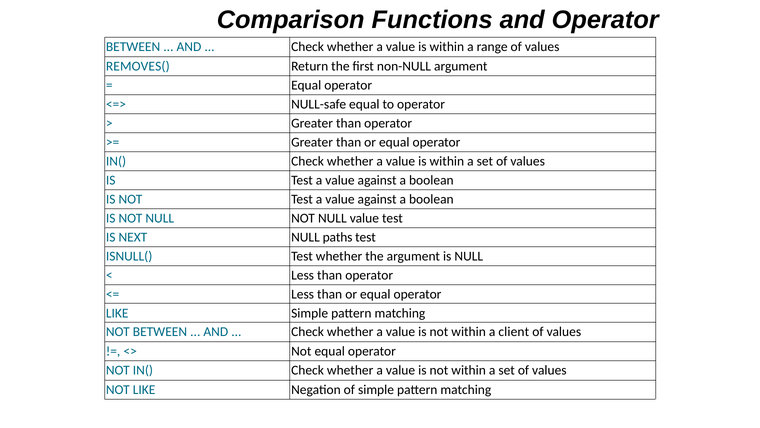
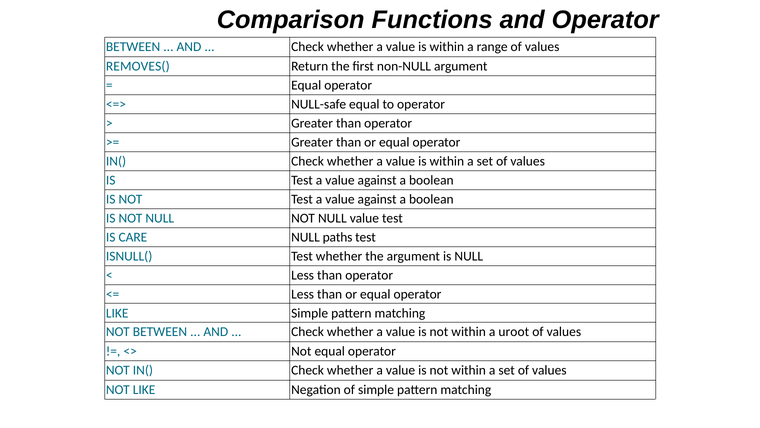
NEXT: NEXT -> CARE (133, 237)
client: client -> uroot (514, 332)
